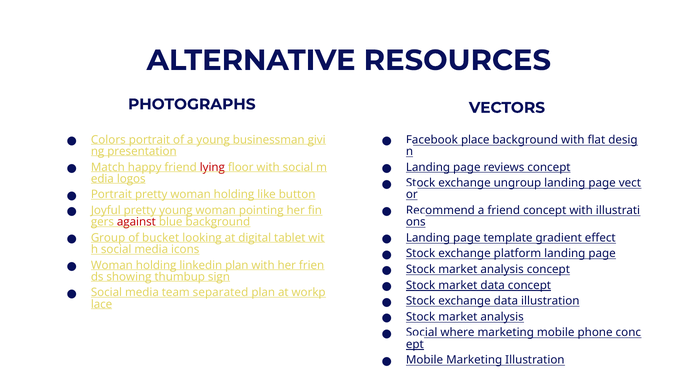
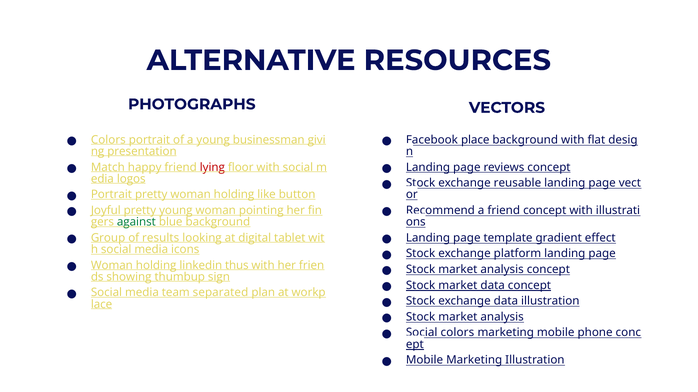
ungroup: ungroup -> reusable (517, 183)
against colour: red -> green (136, 222)
bucket: bucket -> results (161, 238)
linkedin plan: plan -> thus (237, 266)
where: where -> colors (457, 333)
